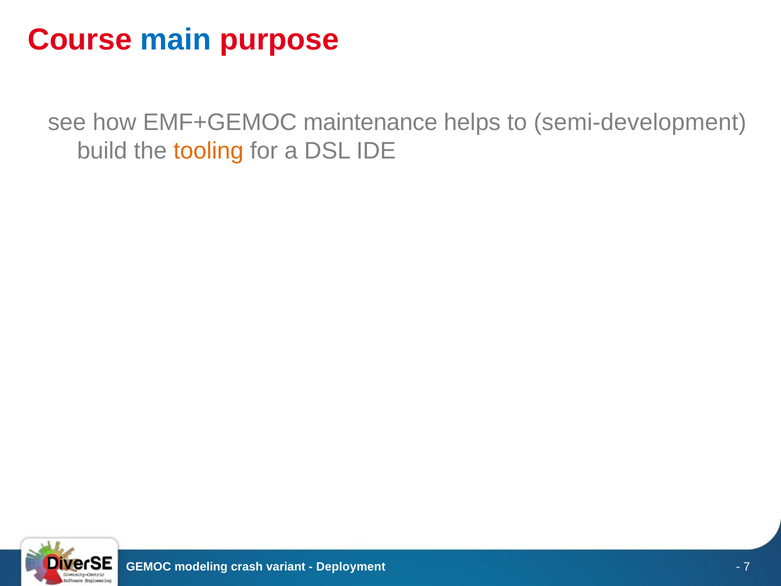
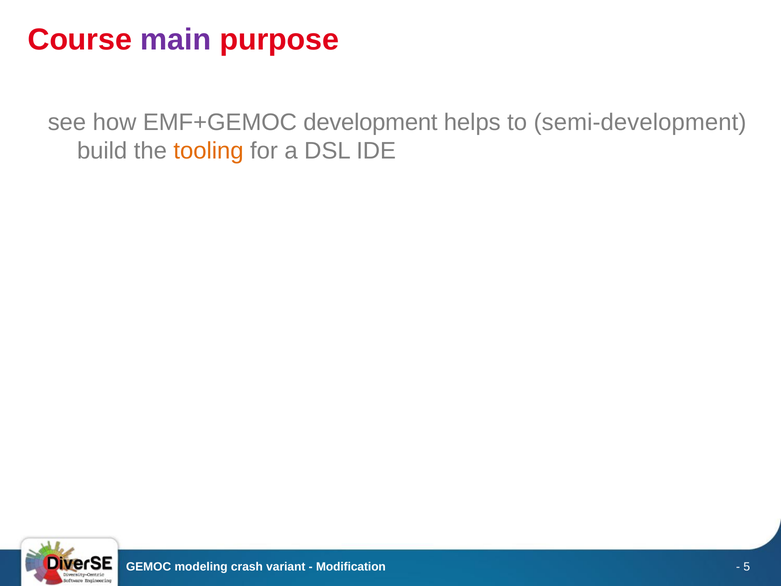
main colour: blue -> purple (176, 40)
maintenance: maintenance -> development (370, 122)
Deployment: Deployment -> Modification (351, 567)
7: 7 -> 5 (747, 567)
